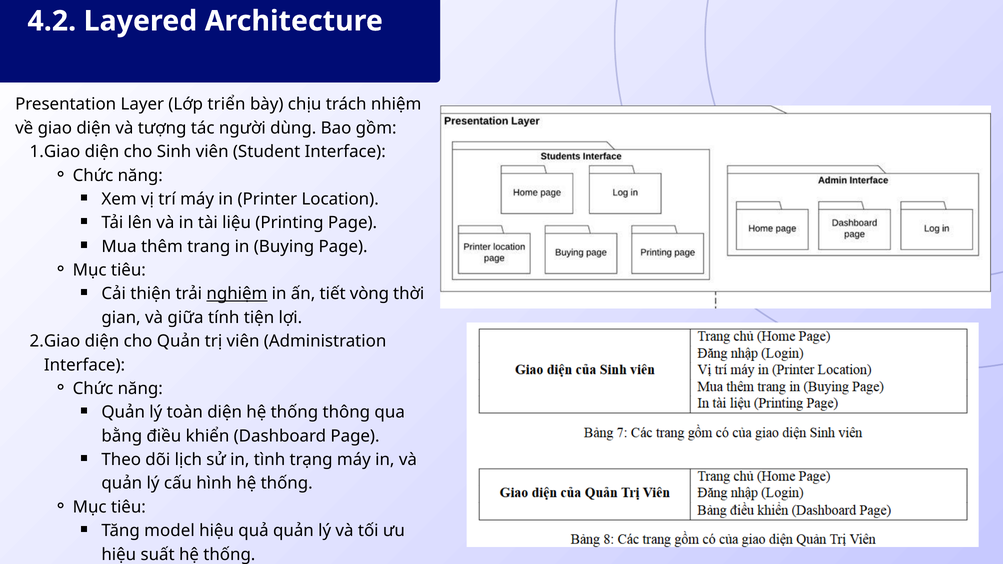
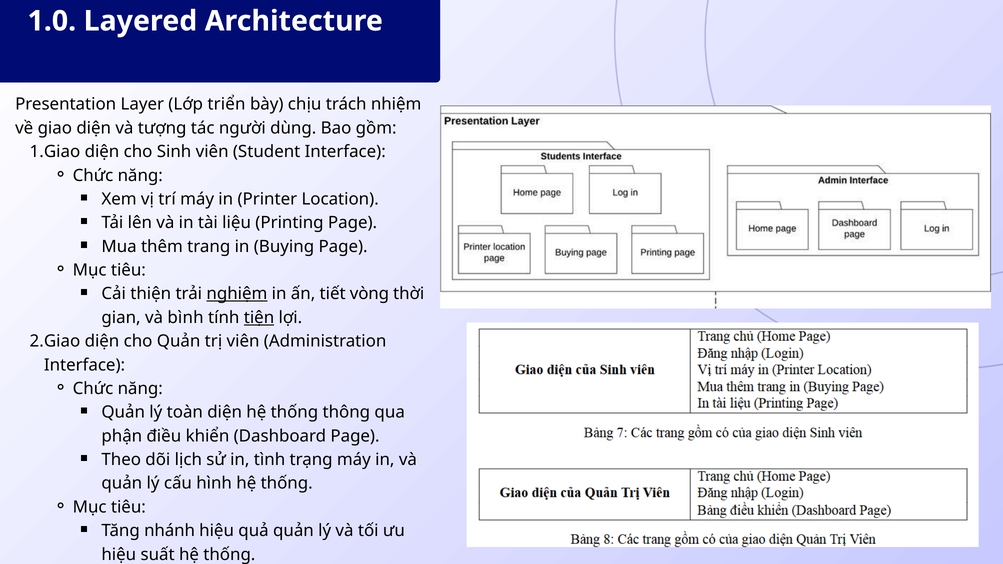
4.2: 4.2 -> 1.0 (52, 21)
giữa: giữa -> bình (185, 318)
tiện underline: none -> present (259, 318)
bằng: bằng -> phận (122, 436)
model: model -> nhánh (170, 531)
